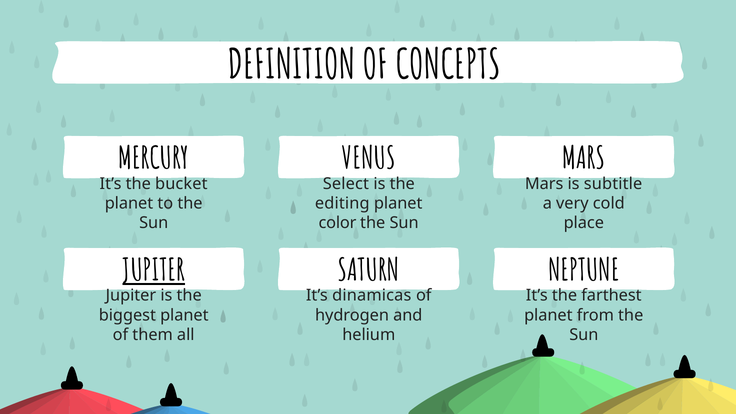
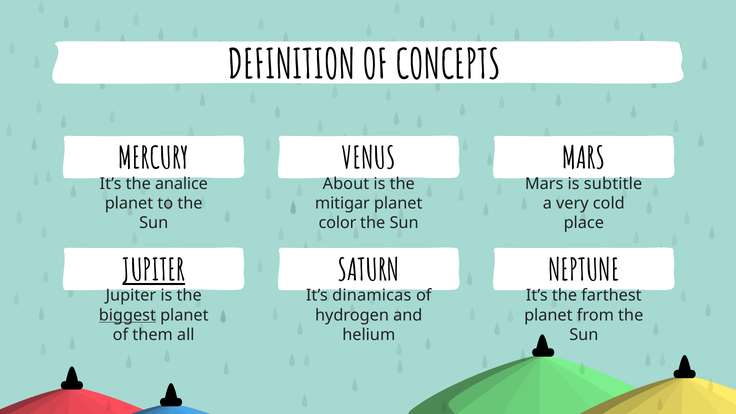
bucket: bucket -> analice (181, 184)
Select: Select -> About (346, 184)
editing: editing -> mitigar (342, 203)
biggest underline: none -> present (127, 315)
